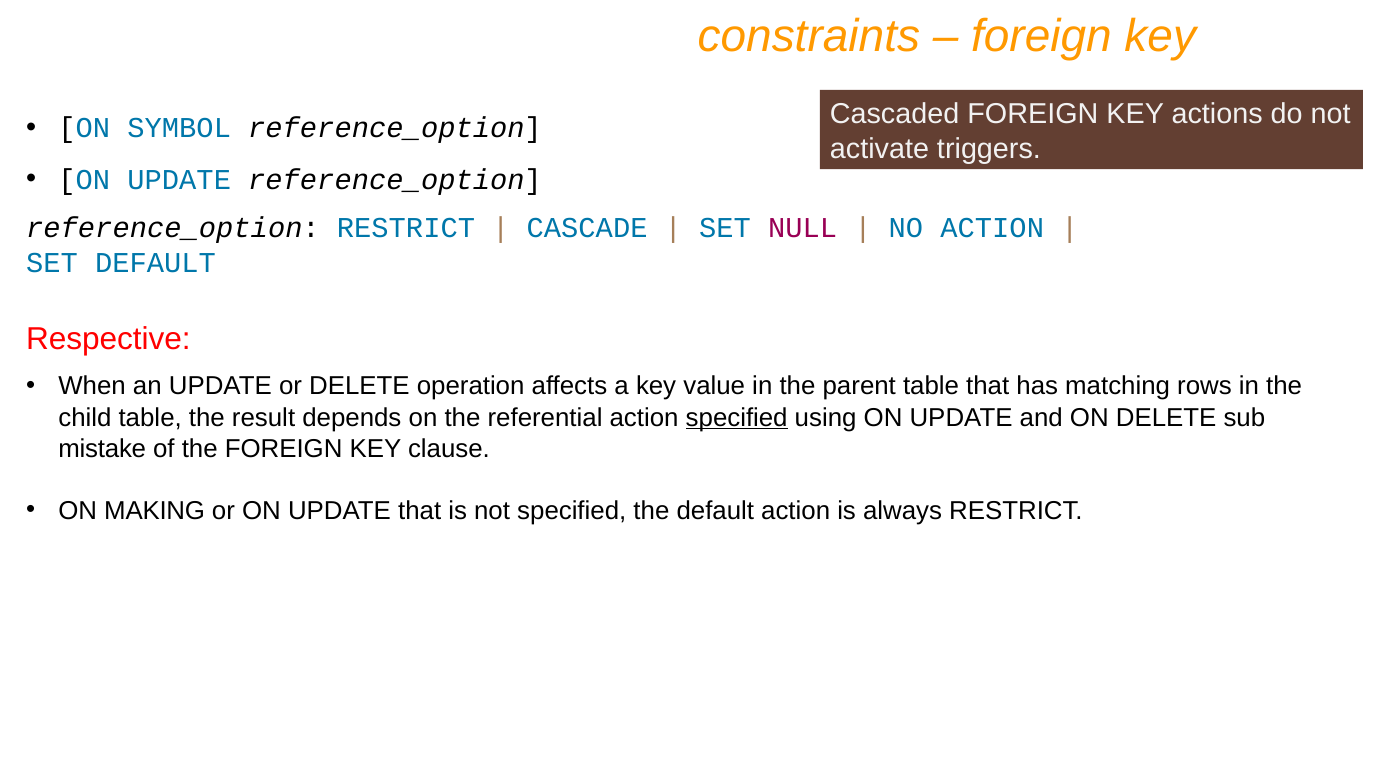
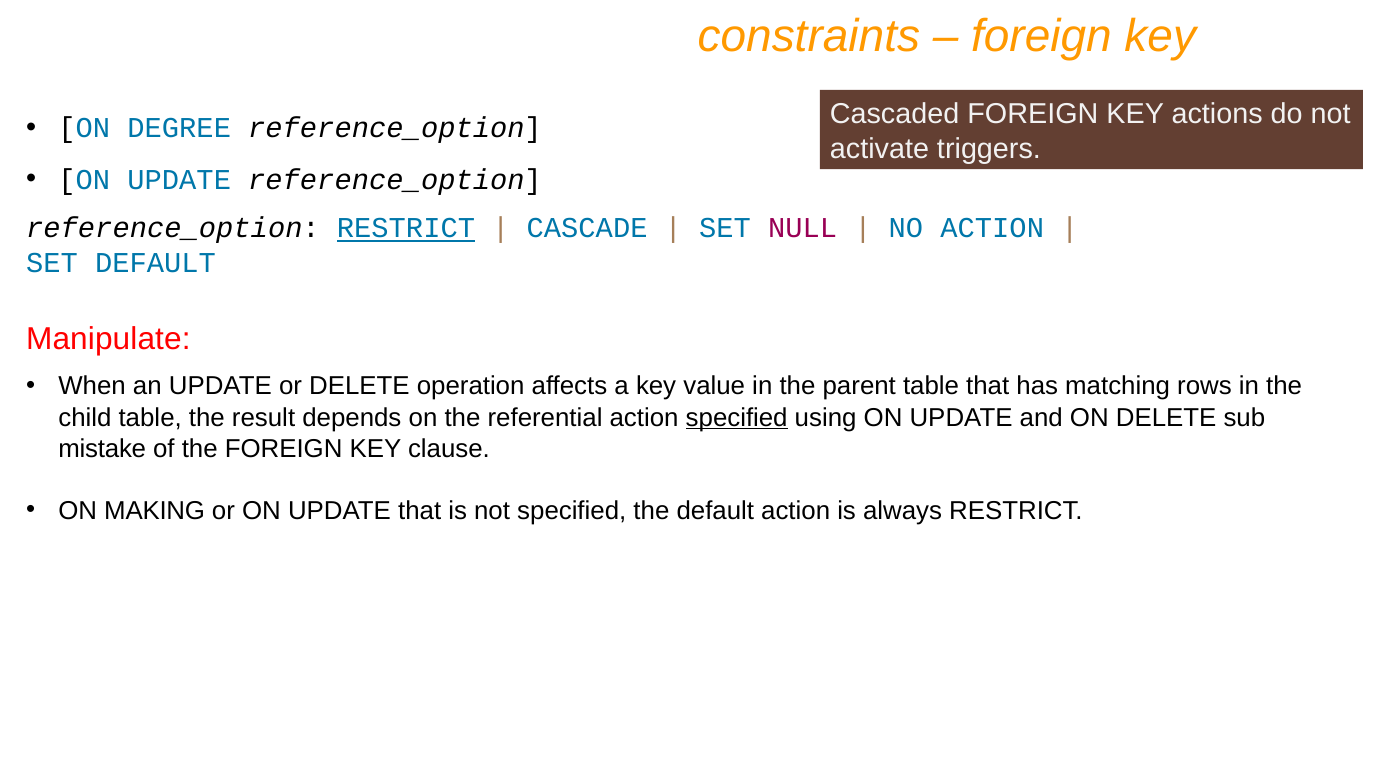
SYMBOL: SYMBOL -> DEGREE (179, 128)
RESTRICT underline: none -> present (406, 228)
Respective: Respective -> Manipulate (108, 338)
